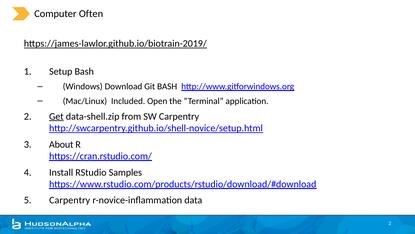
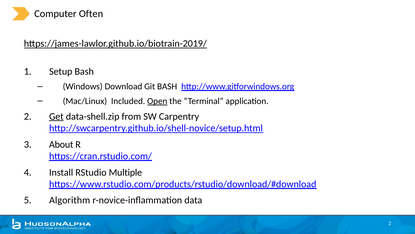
Open underline: none -> present (157, 101)
Samples: Samples -> Multiple (125, 172)
Carpentry: Carpentry -> Algorithm (70, 200)
